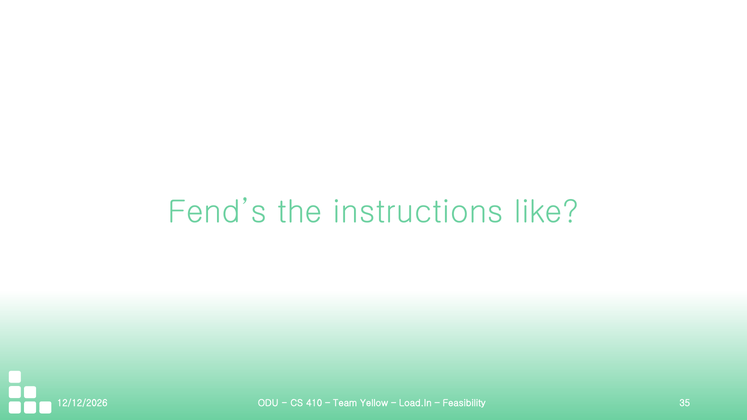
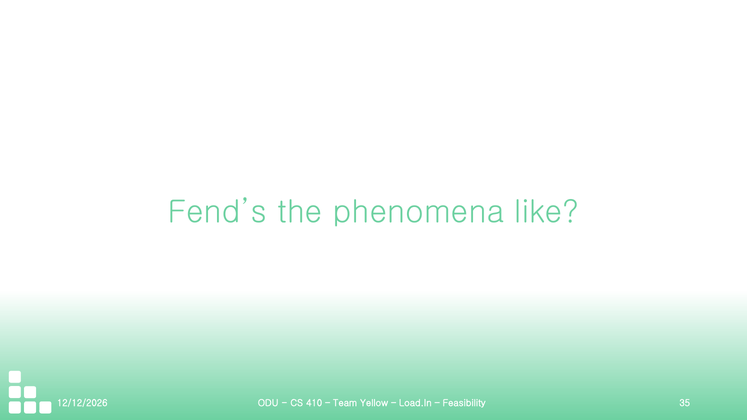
instructions: instructions -> phenomena (419, 212)
